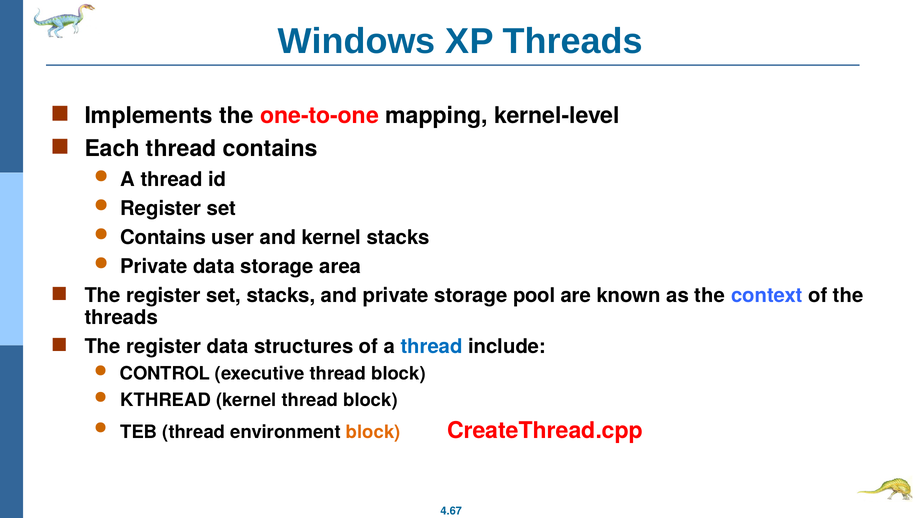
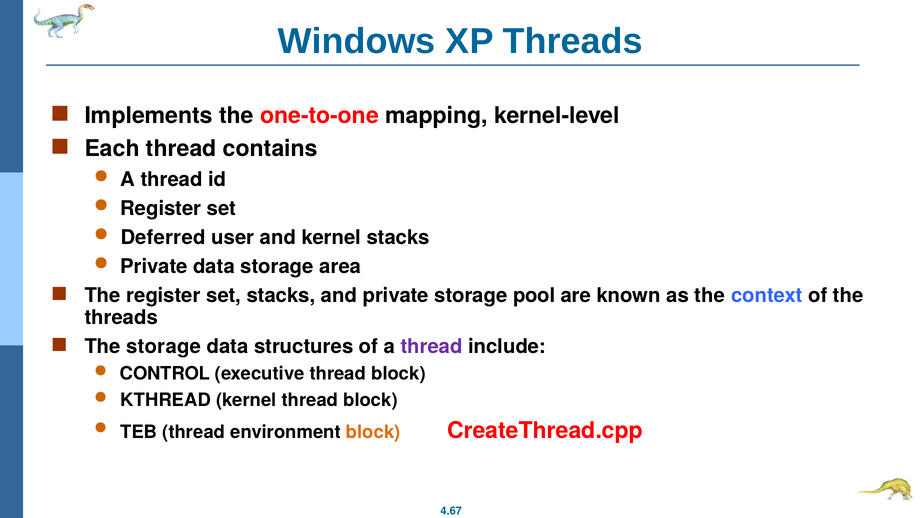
Contains: Contains -> Deferred (163, 237)
register: register -> storage (164, 347)
thread colour: blue -> purple (432, 347)
